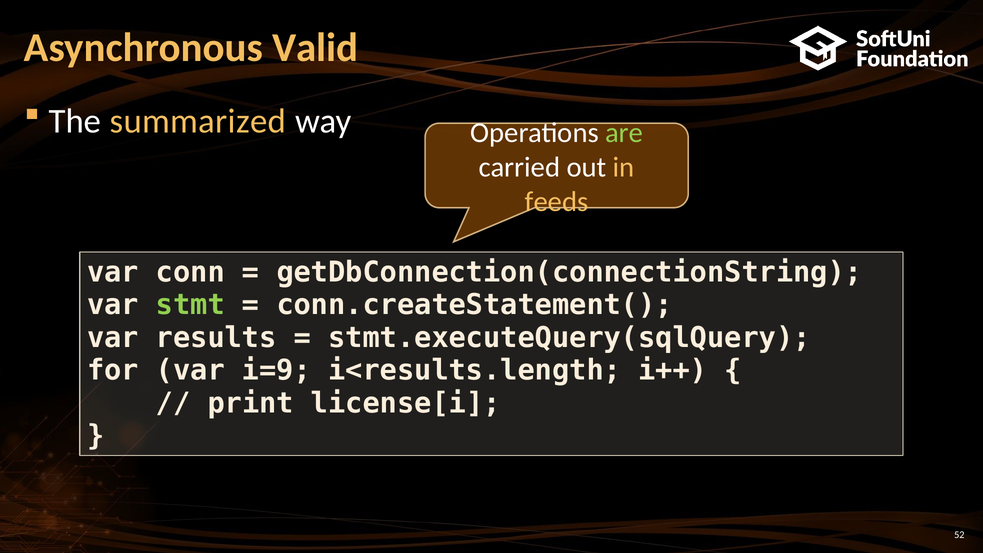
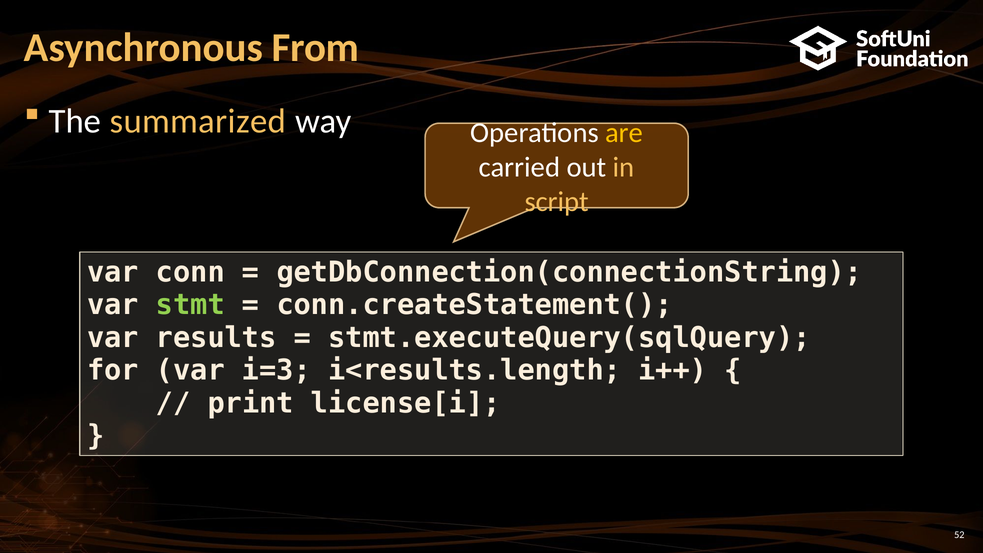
Valid: Valid -> From (315, 48)
are colour: light green -> yellow (624, 133)
feeds: feeds -> script (557, 202)
i=9: i=9 -> i=3 (276, 370)
